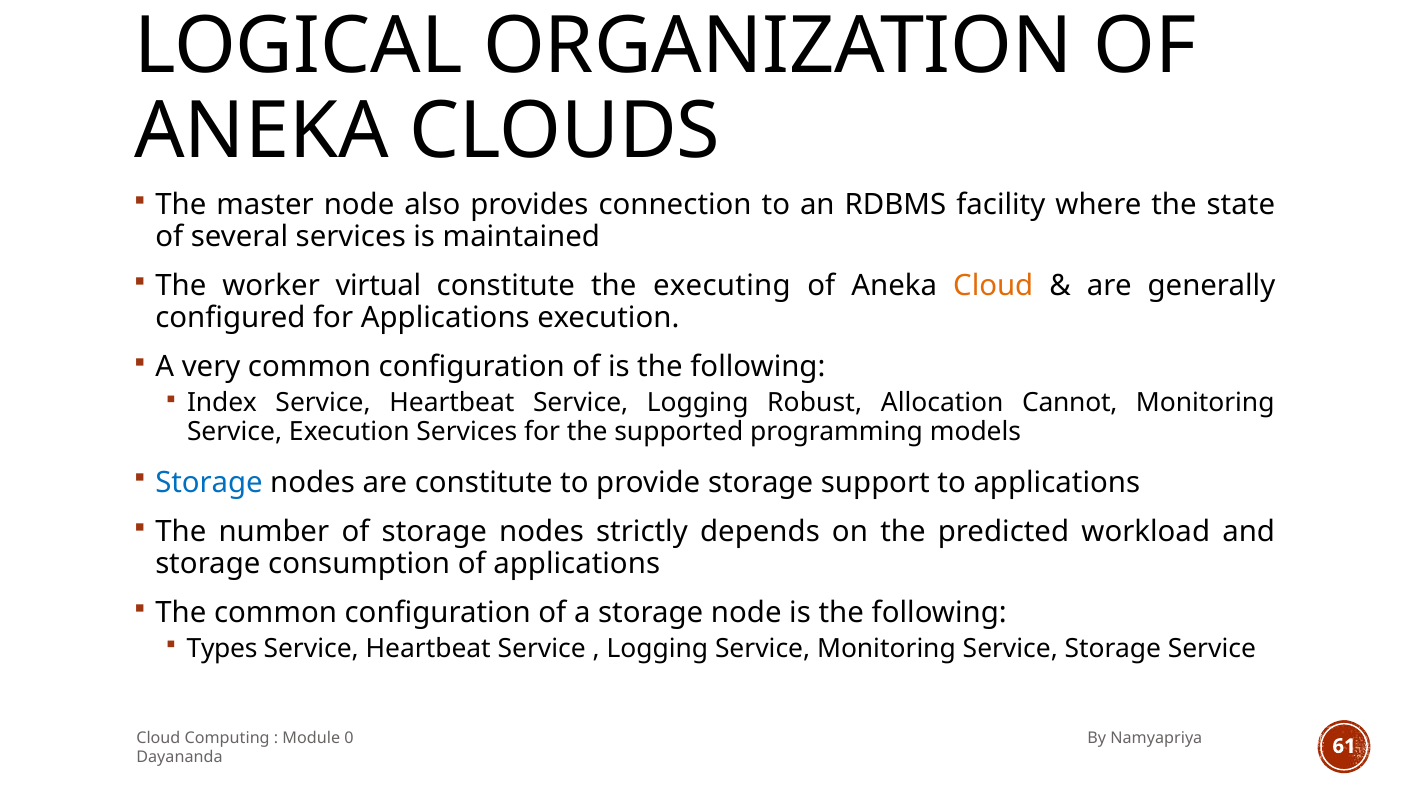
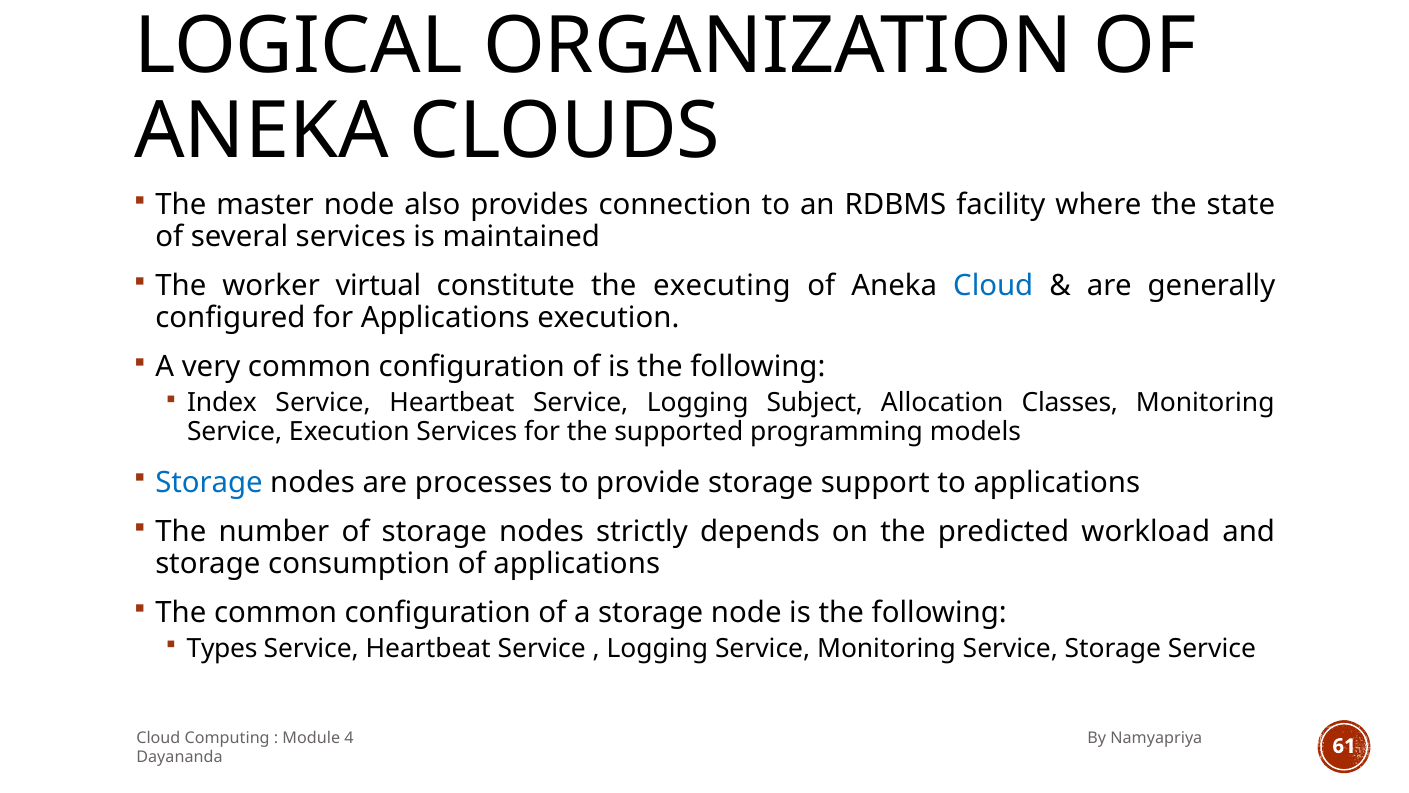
Cloud colour: orange -> blue (993, 286)
Robust: Robust -> Subject (815, 403)
Cannot: Cannot -> Classes (1070, 403)
are constitute: constitute -> processes (484, 482)
0: 0 -> 4 (349, 737)
